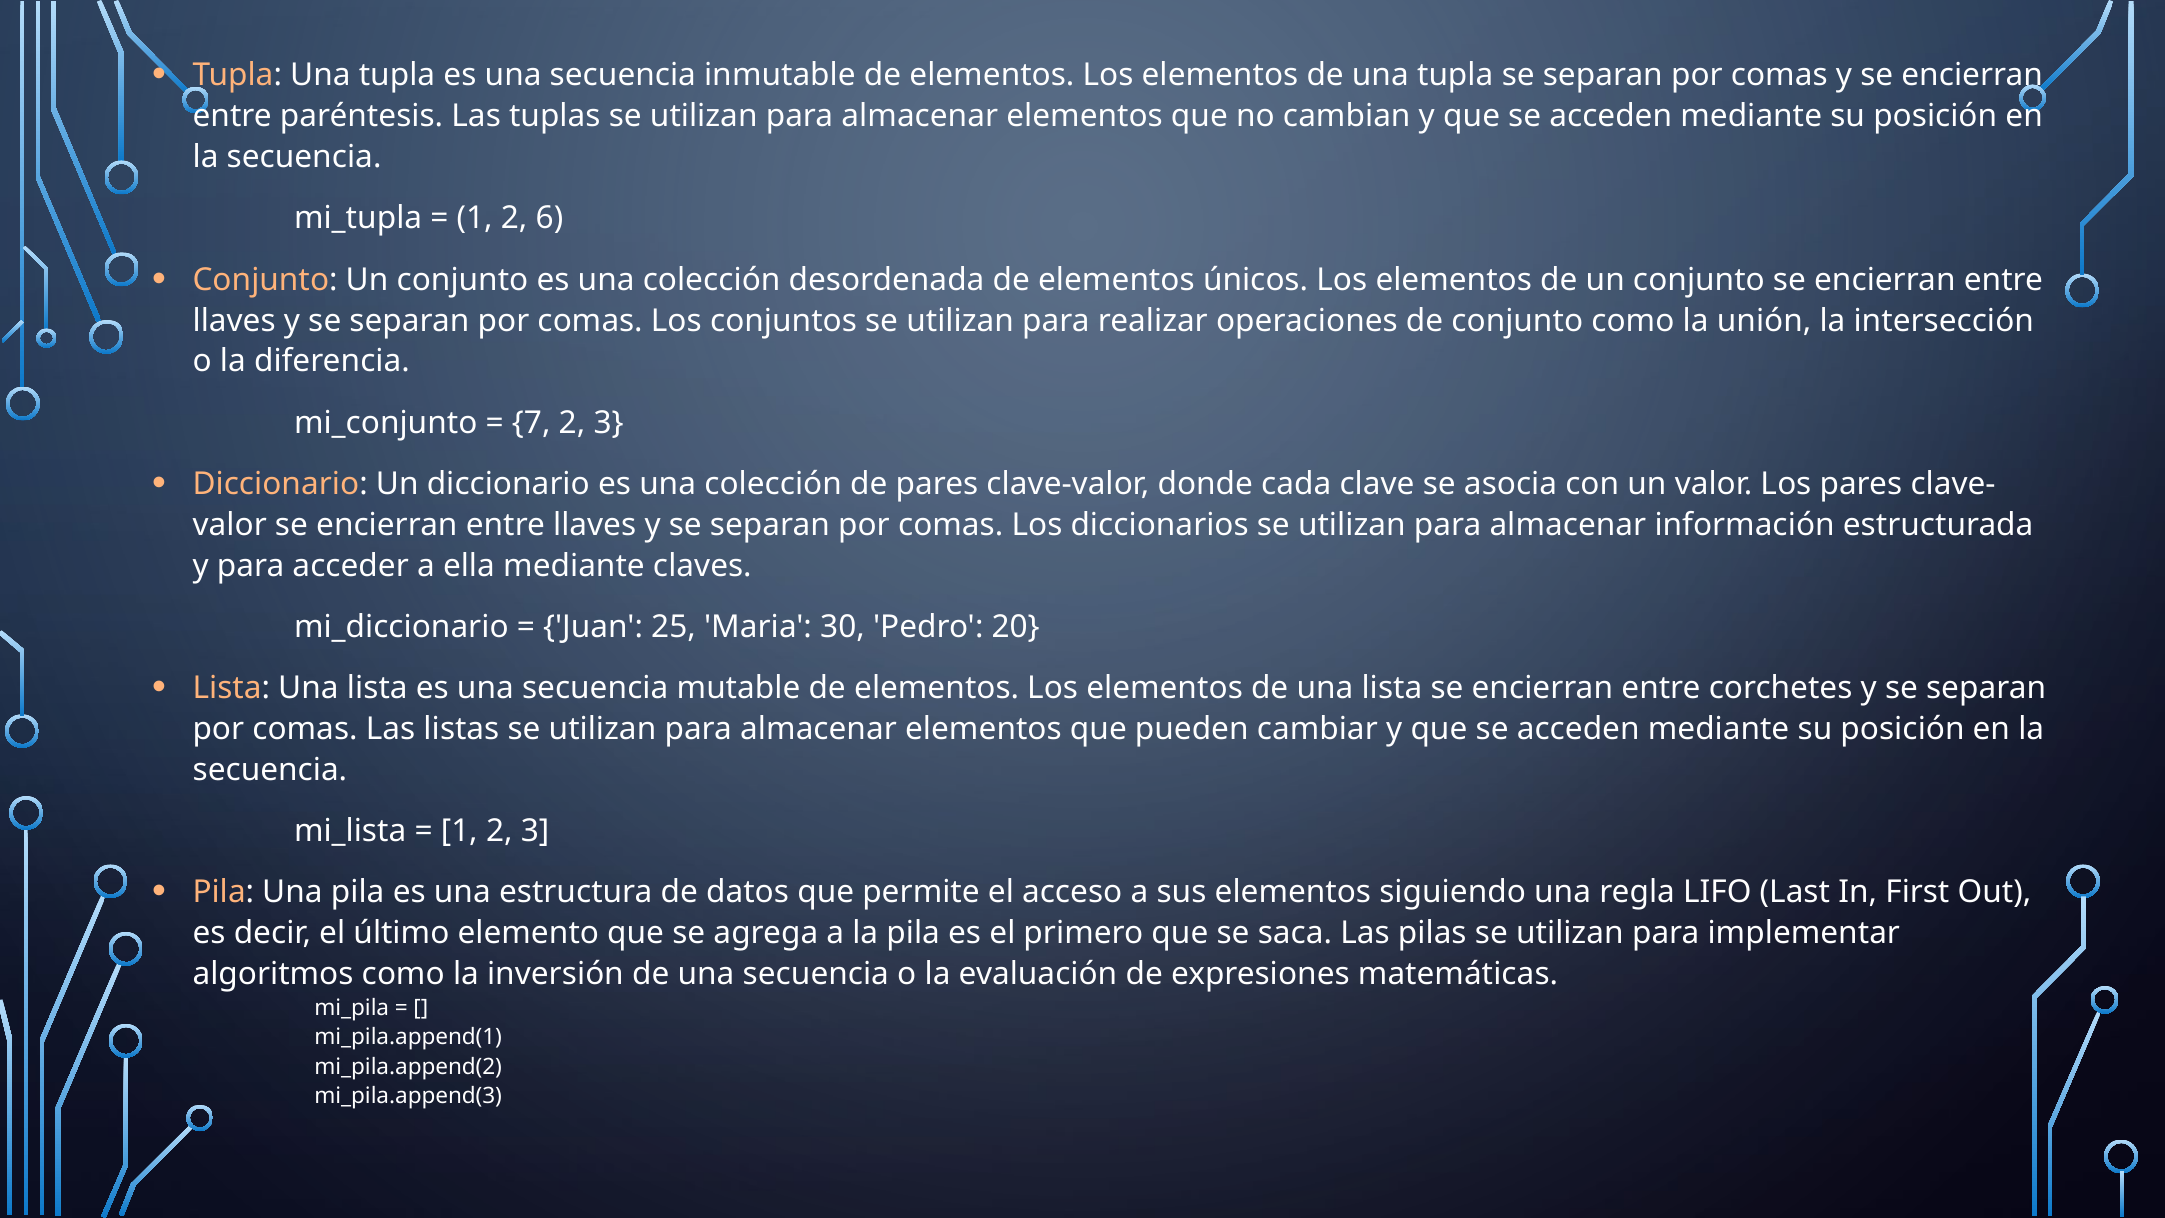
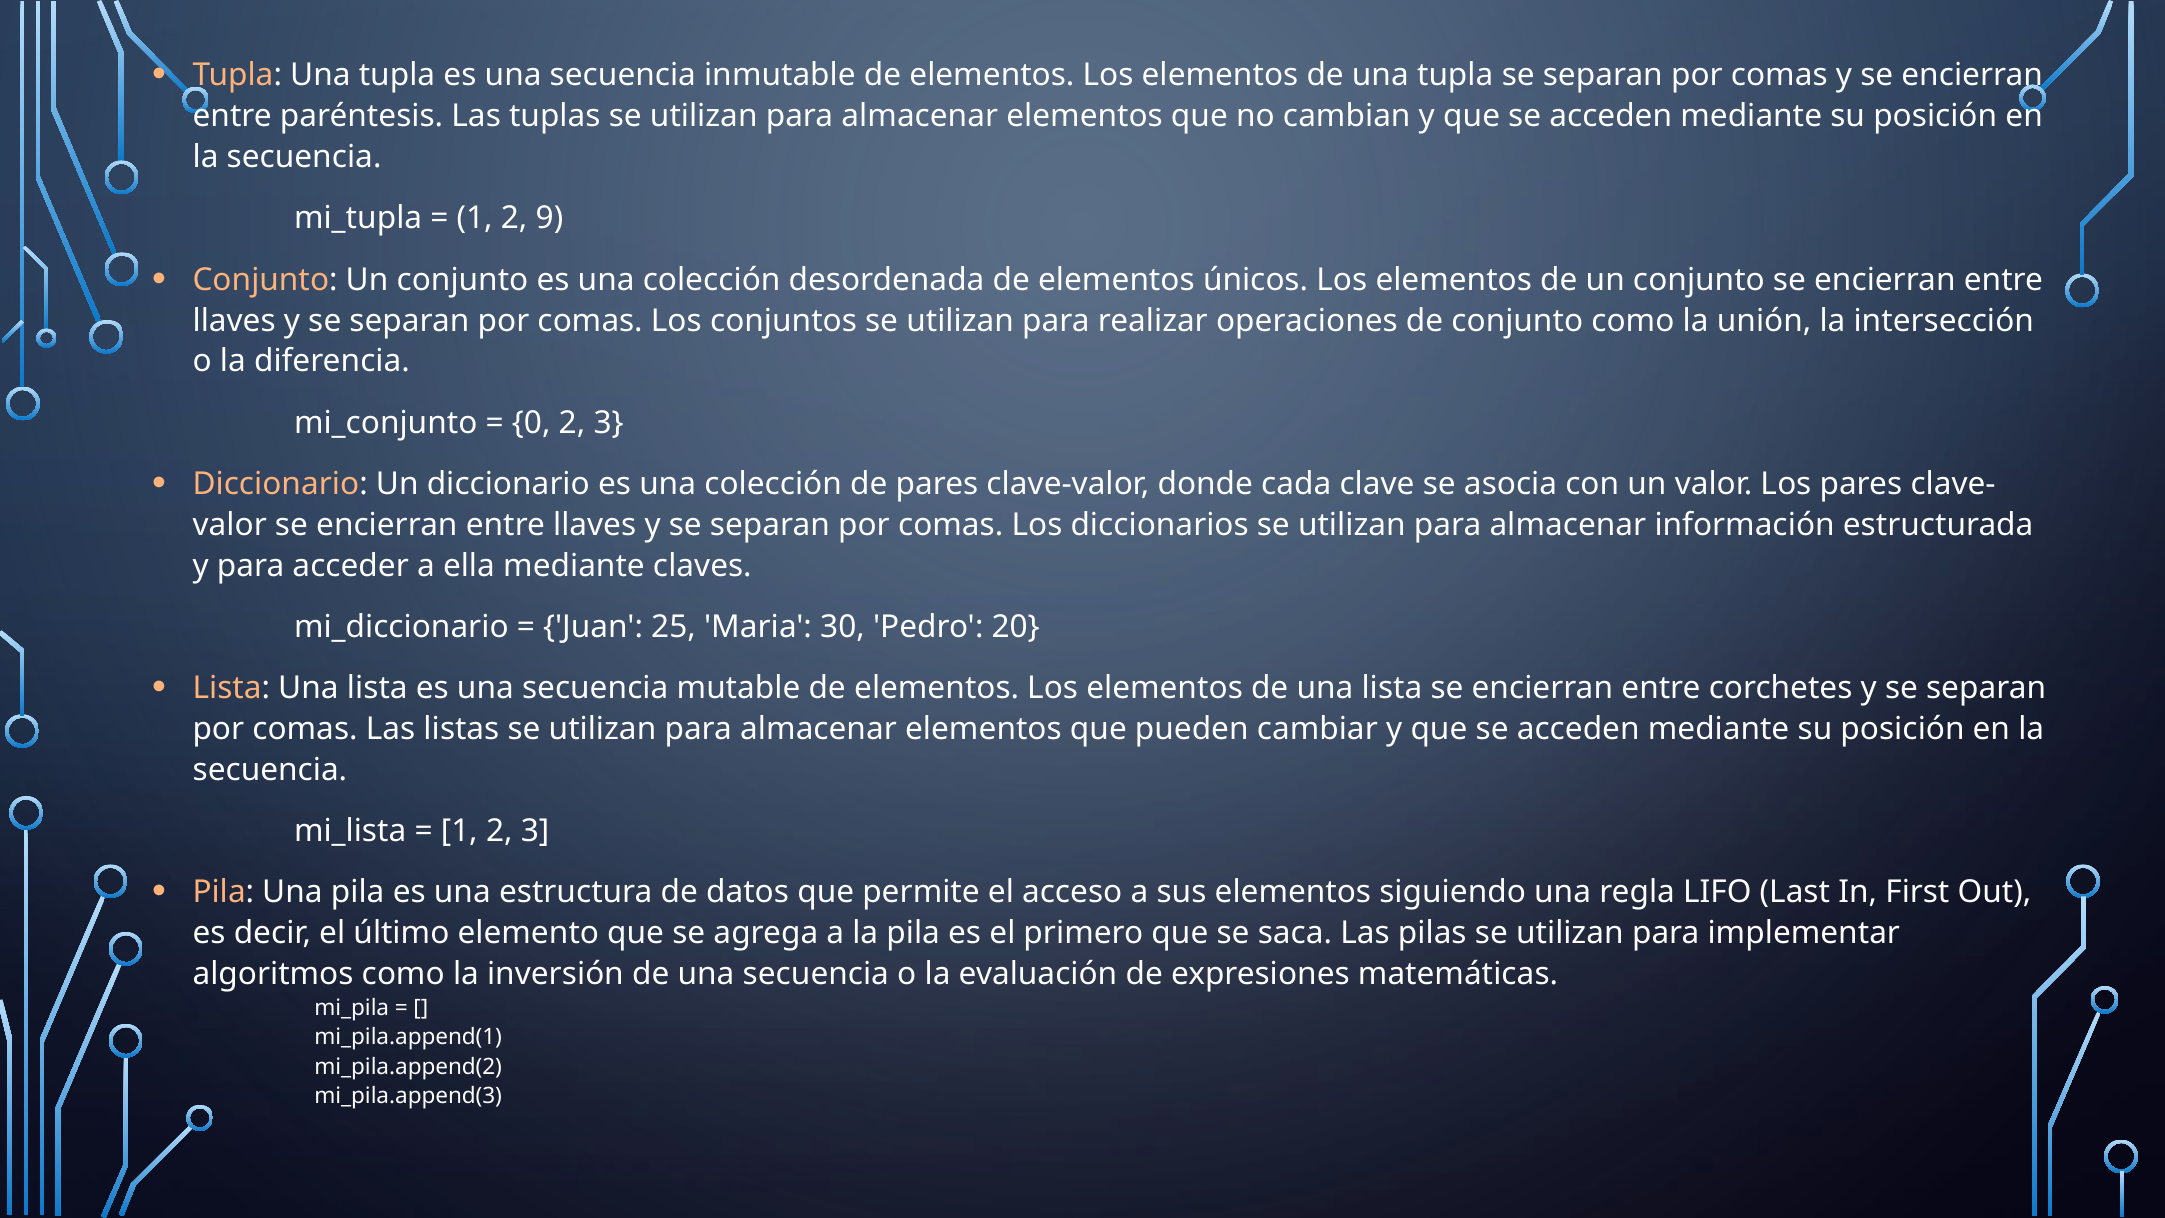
6: 6 -> 9 (550, 219)
7: 7 -> 0 (531, 423)
